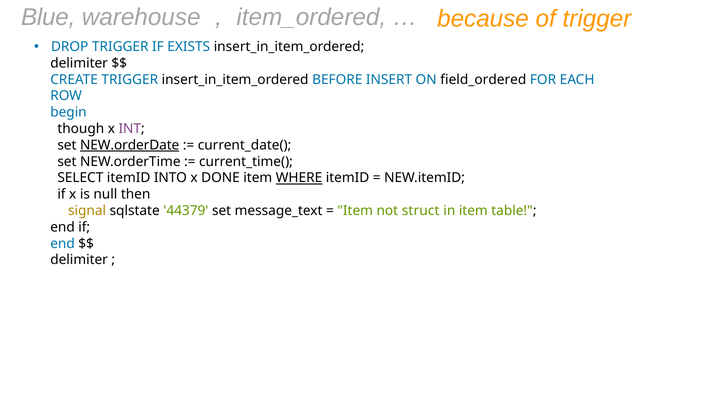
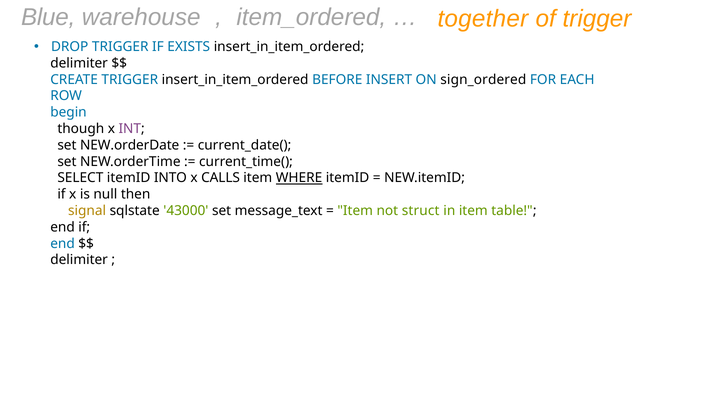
because: because -> together (483, 19)
field_ordered: field_ordered -> sign_ordered (483, 79)
NEW.orderDate underline: present -> none (130, 145)
DONE: DONE -> CALLS (221, 178)
44379: 44379 -> 43000 (186, 211)
